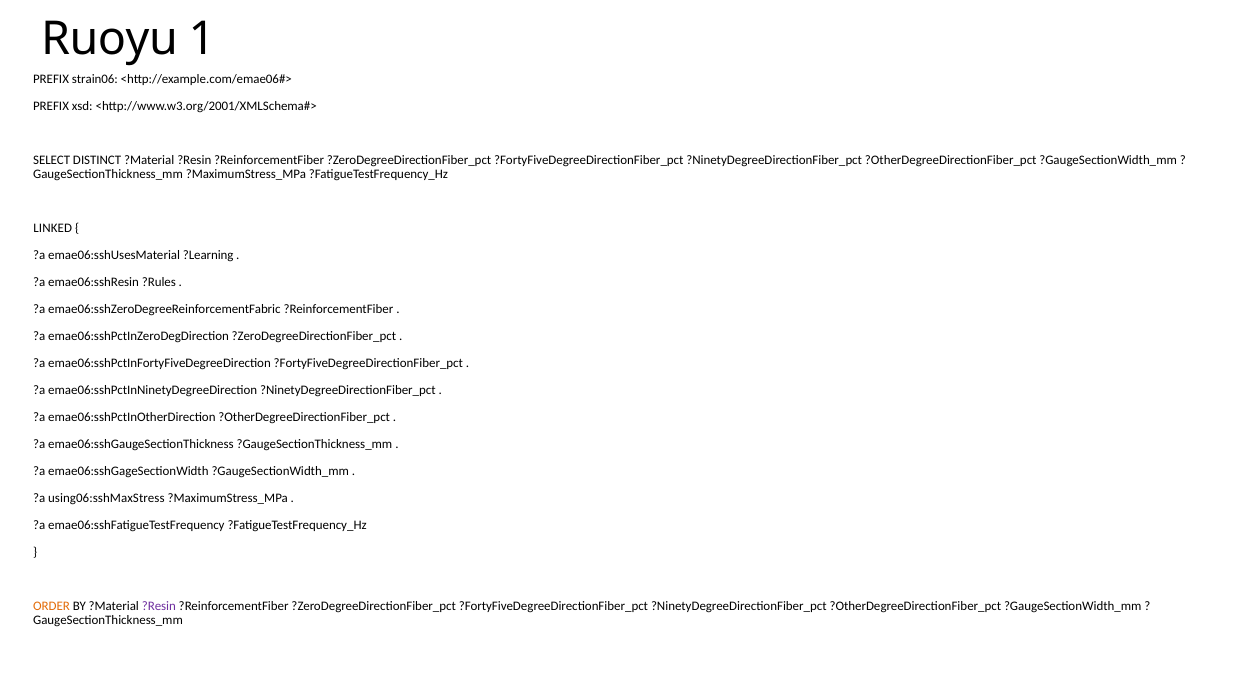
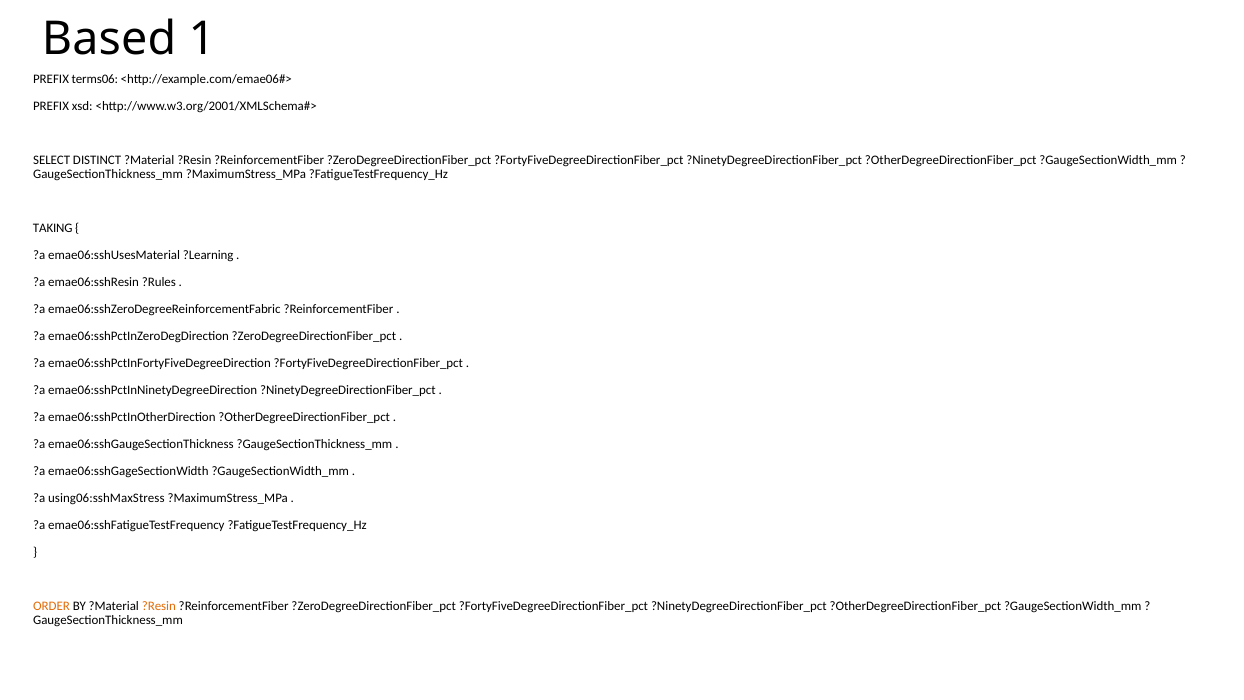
Ruoyu: Ruoyu -> Based (109, 39)
strain06: strain06 -> terms06 (95, 79)
LINKED: LINKED -> TAKING (53, 228)
?Resin colour: purple -> orange (159, 606)
